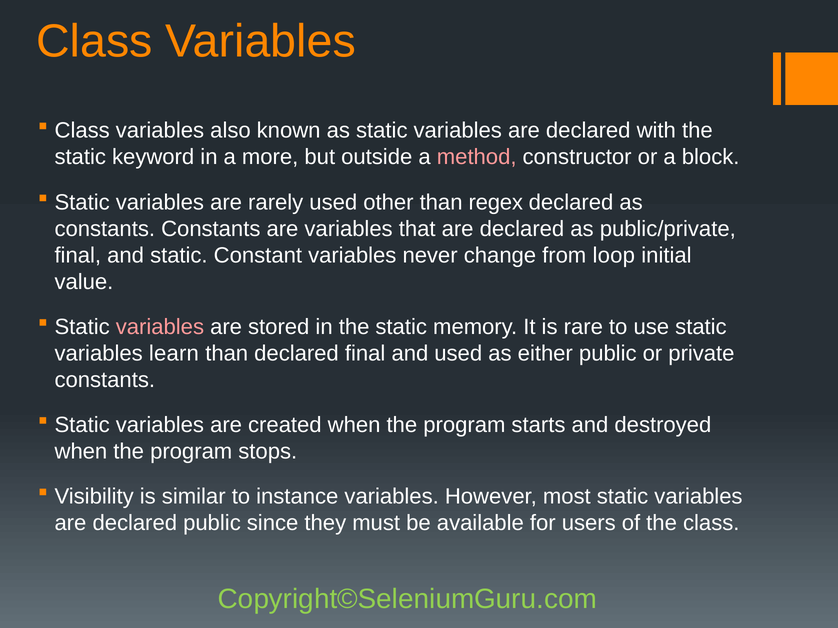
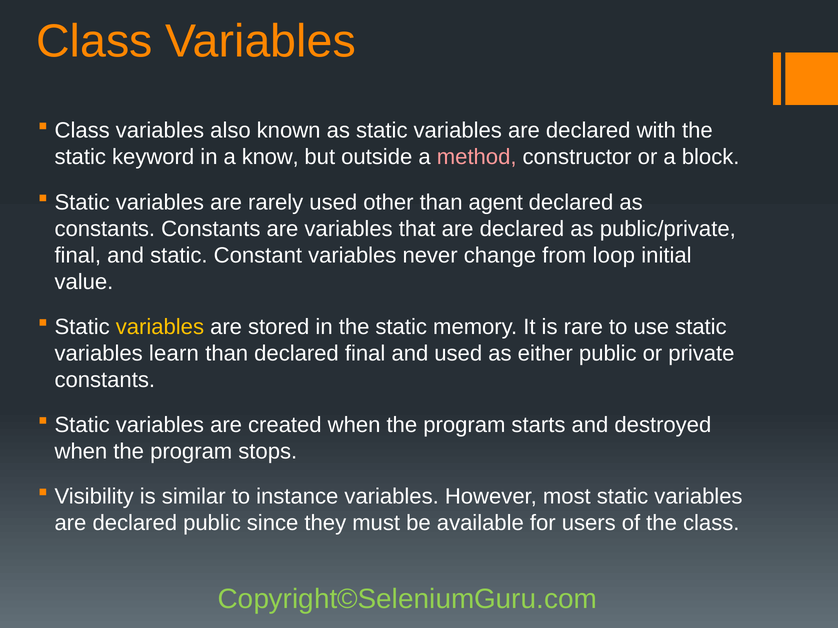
more: more -> know (270, 157)
regex: regex -> agent (496, 202)
variables colour: pink -> yellow (160, 327)
